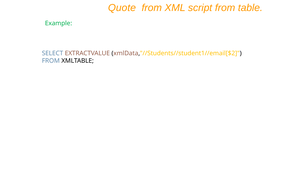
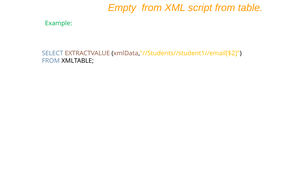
Quote: Quote -> Empty (122, 8)
